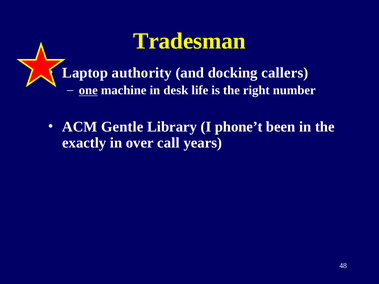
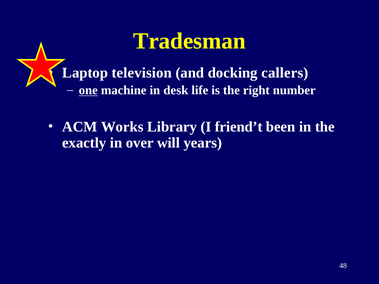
authority: authority -> television (142, 73)
Gentle: Gentle -> Works (122, 127)
phone’t: phone’t -> friend’t (239, 127)
call: call -> will (168, 143)
